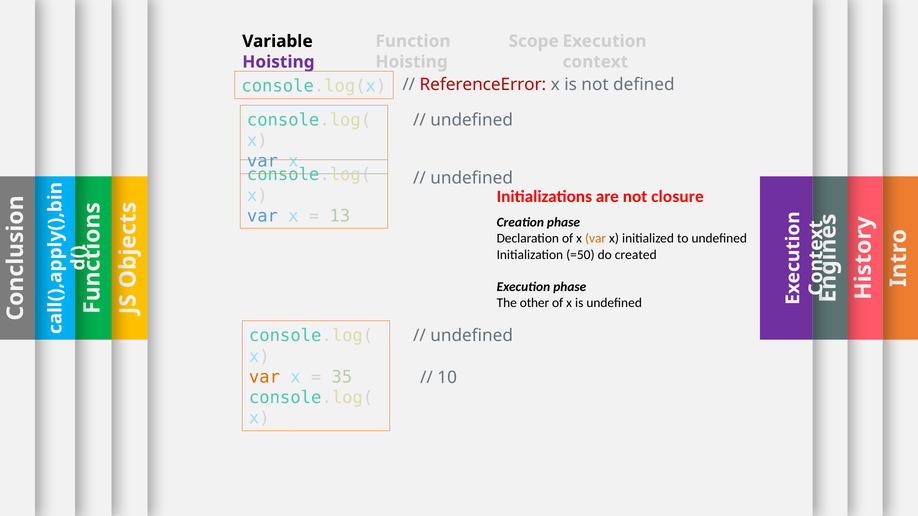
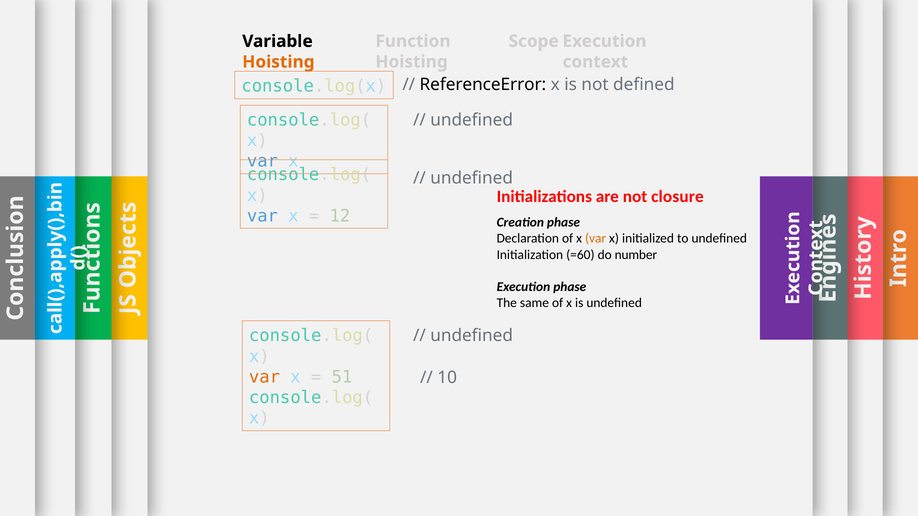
Hoisting colour: purple -> orange (278, 62)
ReferenceError colour: red -> black (483, 85)
13: 13 -> 12 (340, 216)
=50: =50 -> =60 (580, 255)
created: created -> number (636, 255)
other: other -> same (534, 303)
35: 35 -> 51 (342, 377)
